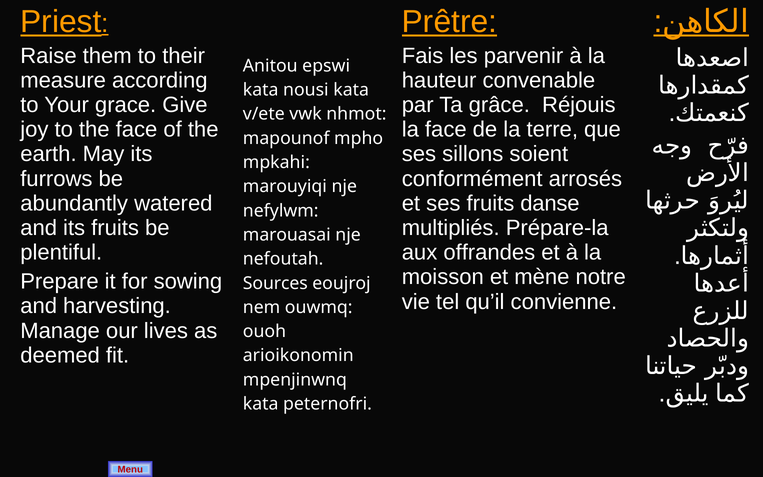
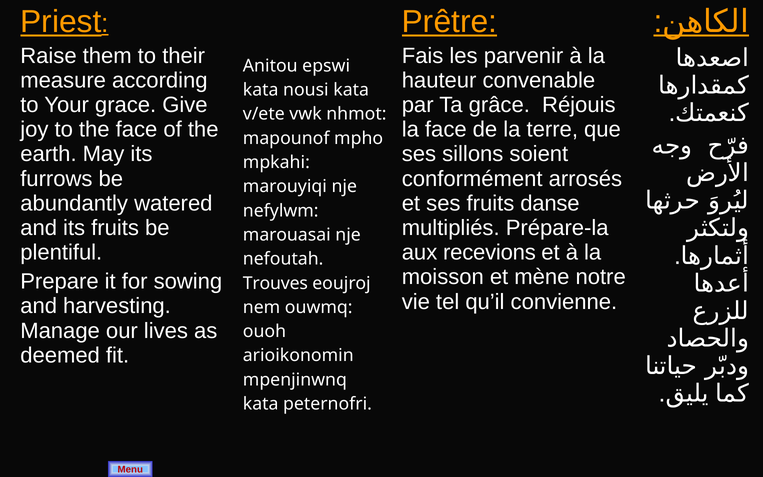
offrandes: offrandes -> recevions (489, 252)
Sources: Sources -> Trouves (275, 283)
